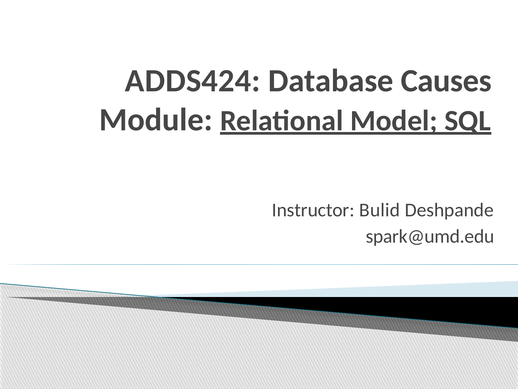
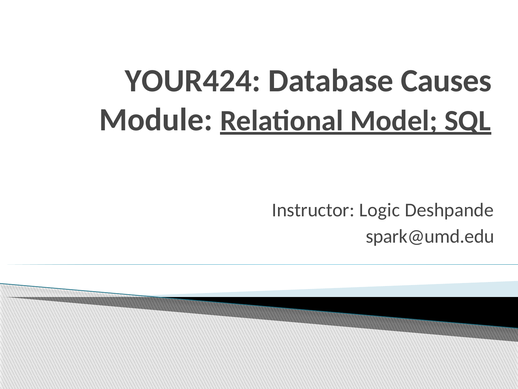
ADDS424: ADDS424 -> YOUR424 (193, 81)
Bulid: Bulid -> Logic (380, 210)
